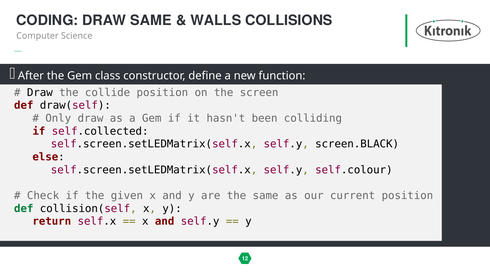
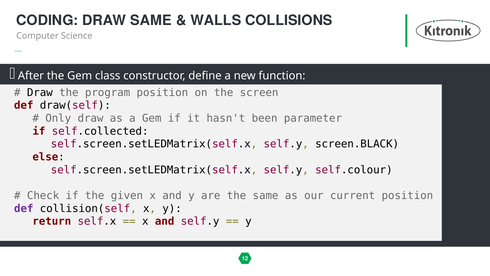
collide: collide -> program (108, 92)
colliding: colliding -> parameter (313, 118)
def colour: green -> purple (24, 208)
